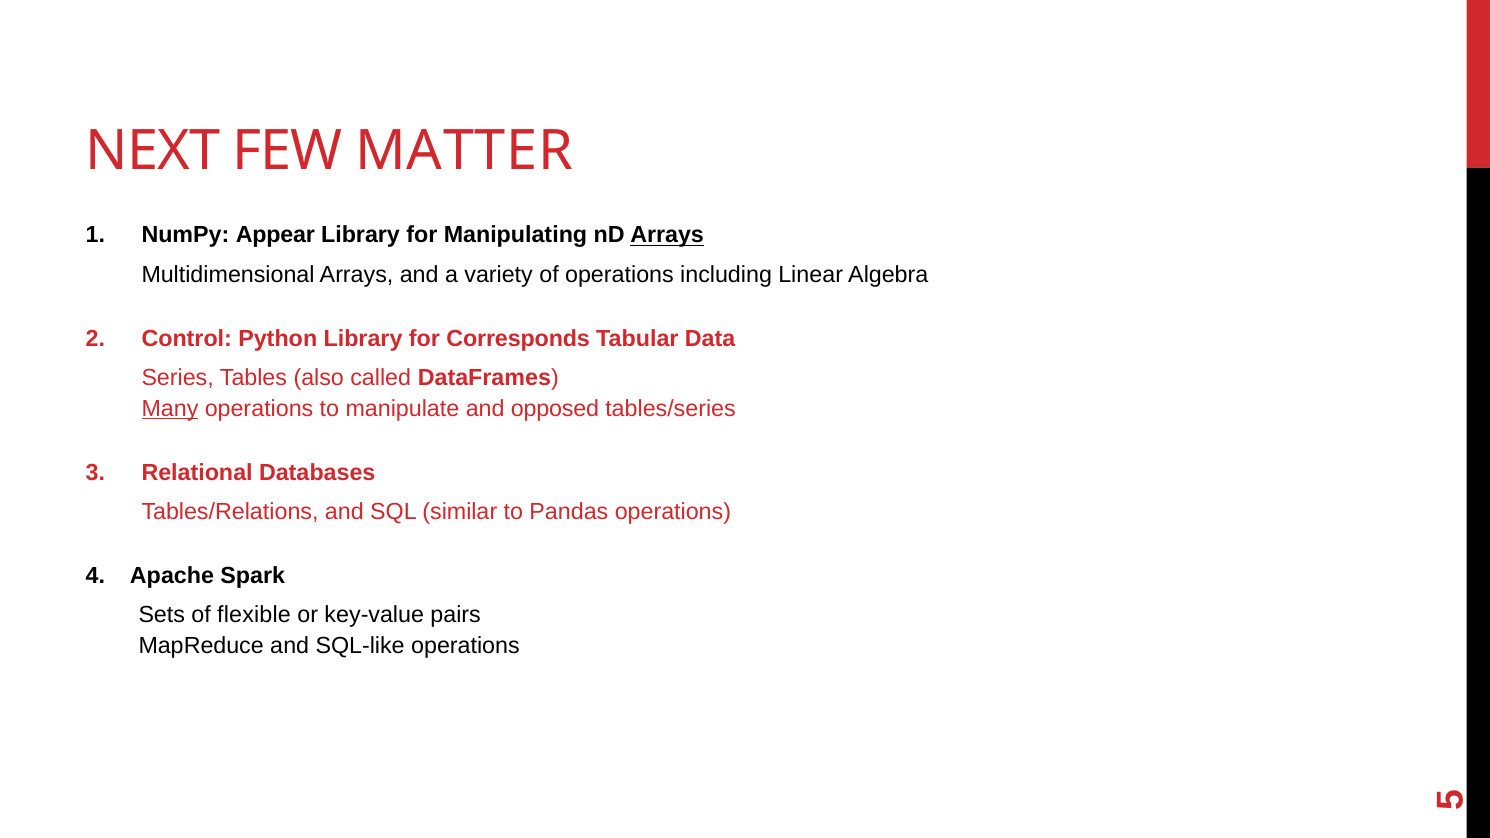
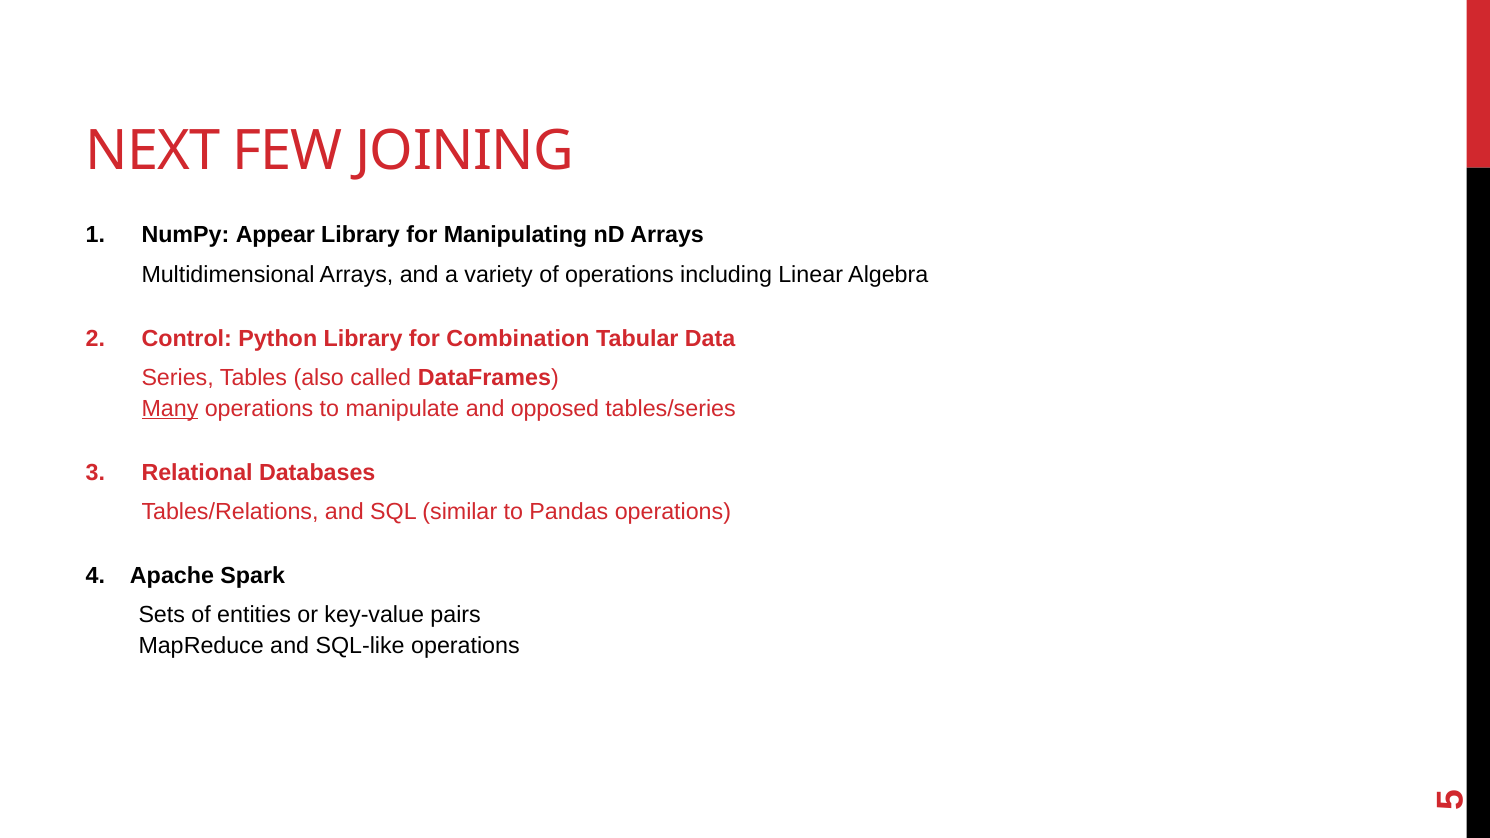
MATTER: MATTER -> JOINING (465, 151)
Arrays underline: present -> none (667, 235)
Corresponds: Corresponds -> Combination (518, 339)
flexible: flexible -> entities (254, 615)
